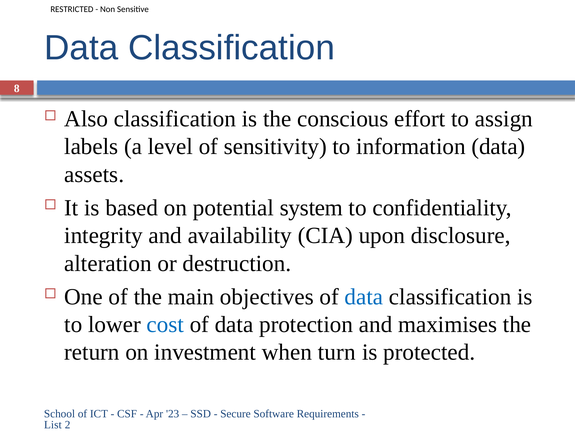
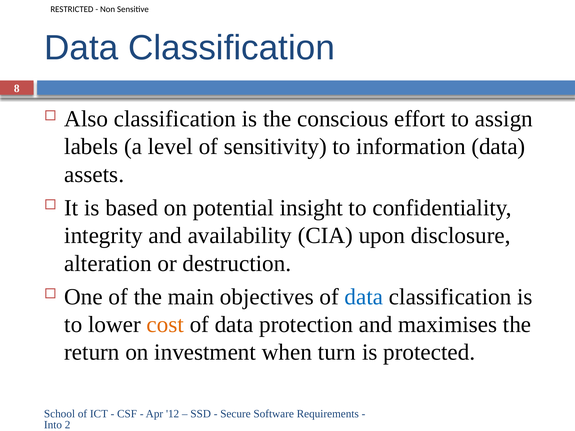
system: system -> insight (311, 208)
cost colour: blue -> orange (165, 325)
23: 23 -> 12 (173, 414)
List: List -> Into (53, 425)
